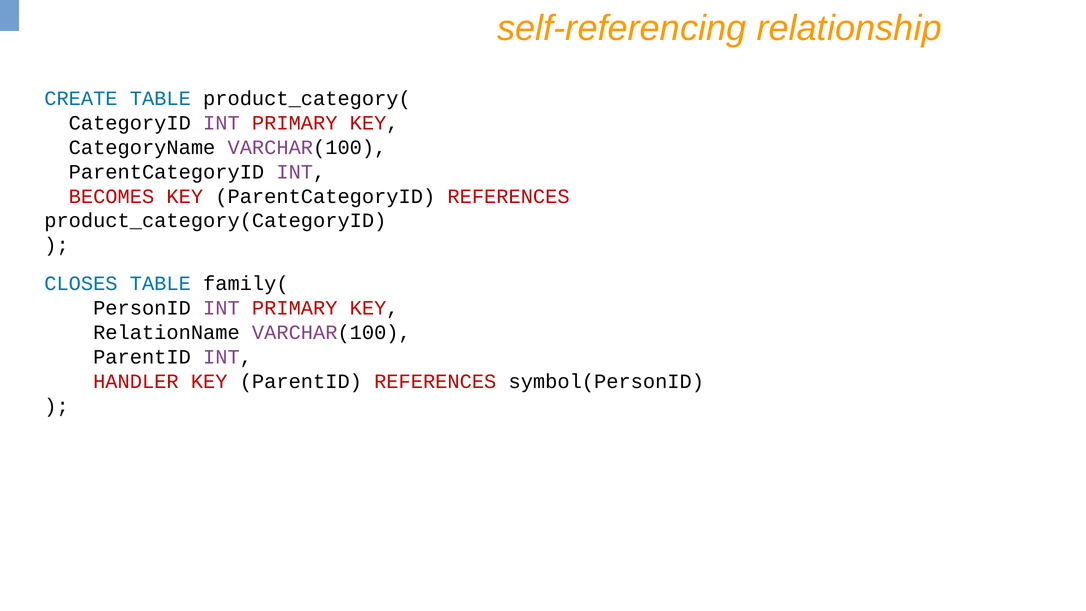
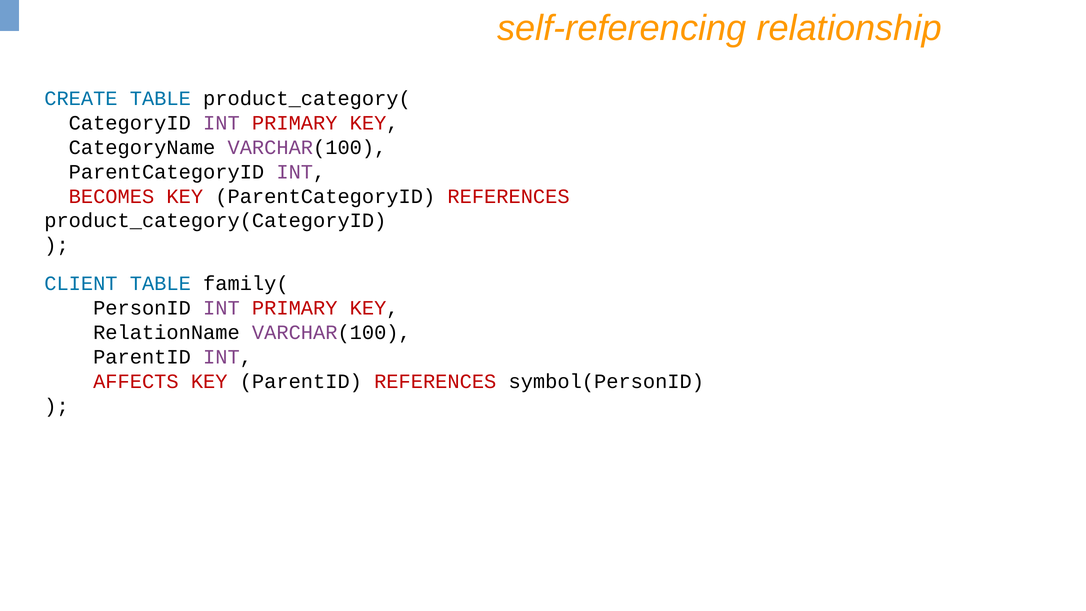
CLOSES: CLOSES -> CLIENT (81, 284)
HANDLER: HANDLER -> AFFECTS (136, 381)
